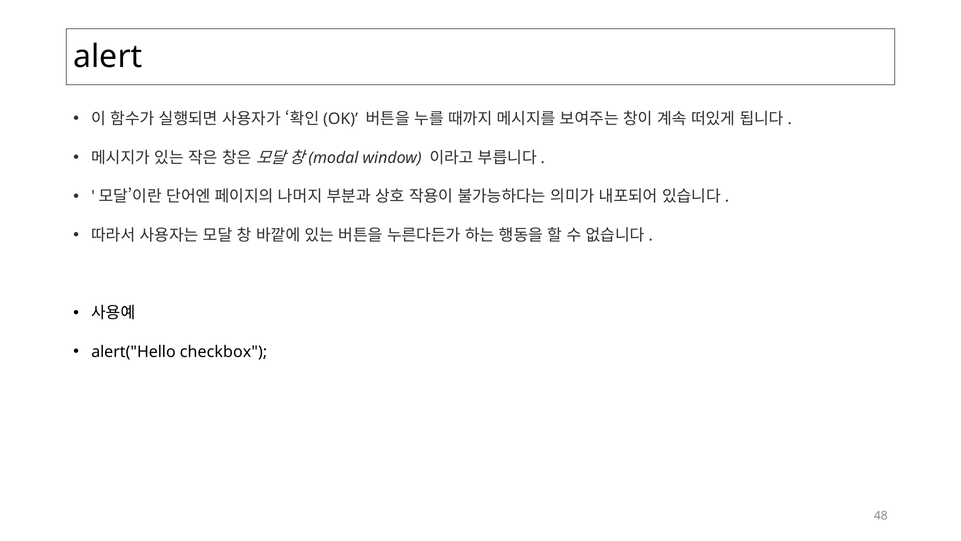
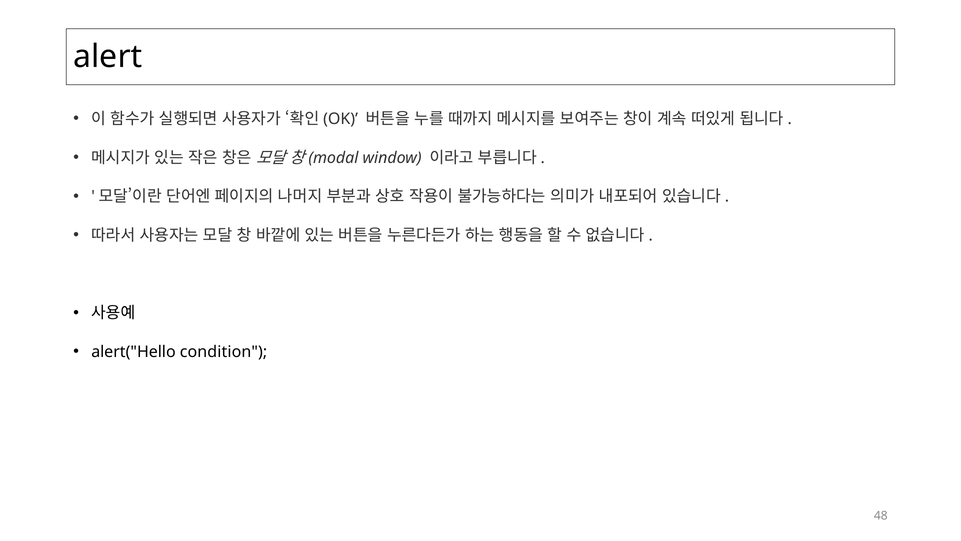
checkbox: checkbox -> condition (224, 352)
